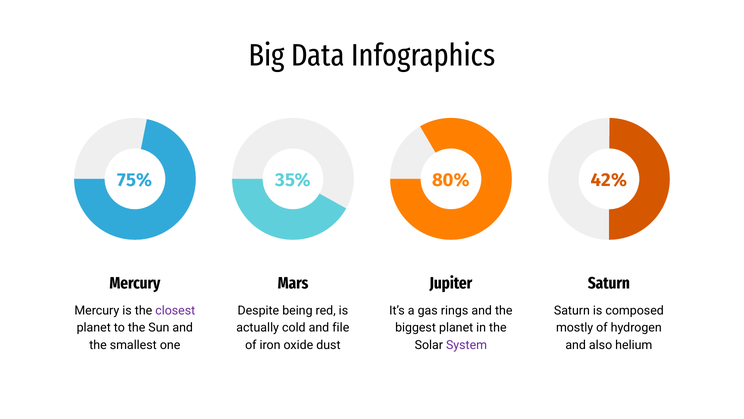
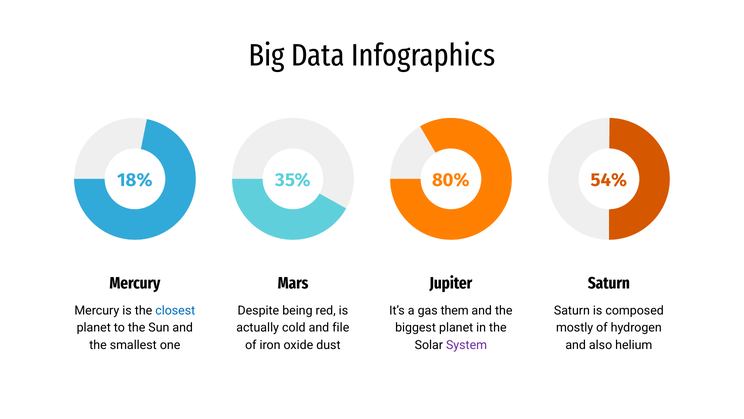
75%: 75% -> 18% (135, 180)
42%: 42% -> 54% (609, 180)
closest colour: purple -> blue (175, 310)
rings: rings -> them (455, 310)
